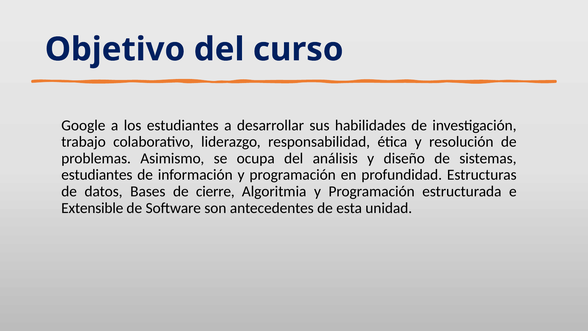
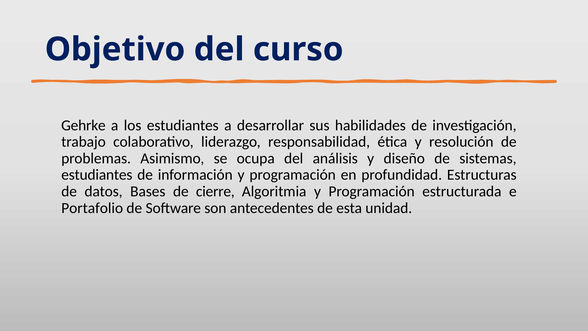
Google: Google -> Gehrke (83, 125)
Extensible: Extensible -> Portafolio (92, 208)
